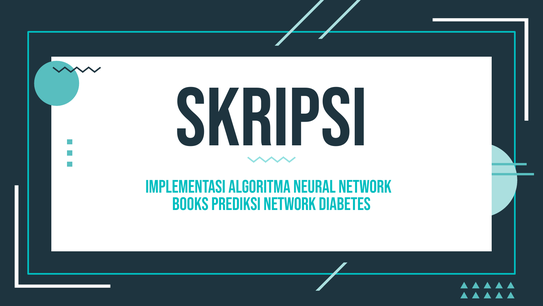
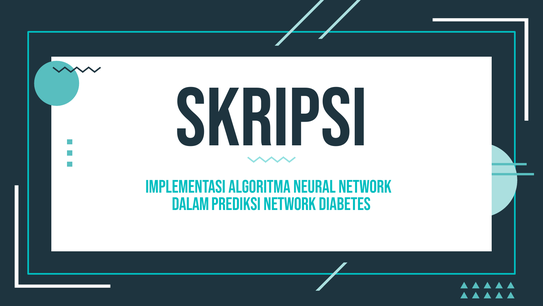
books: books -> dalam (190, 204)
